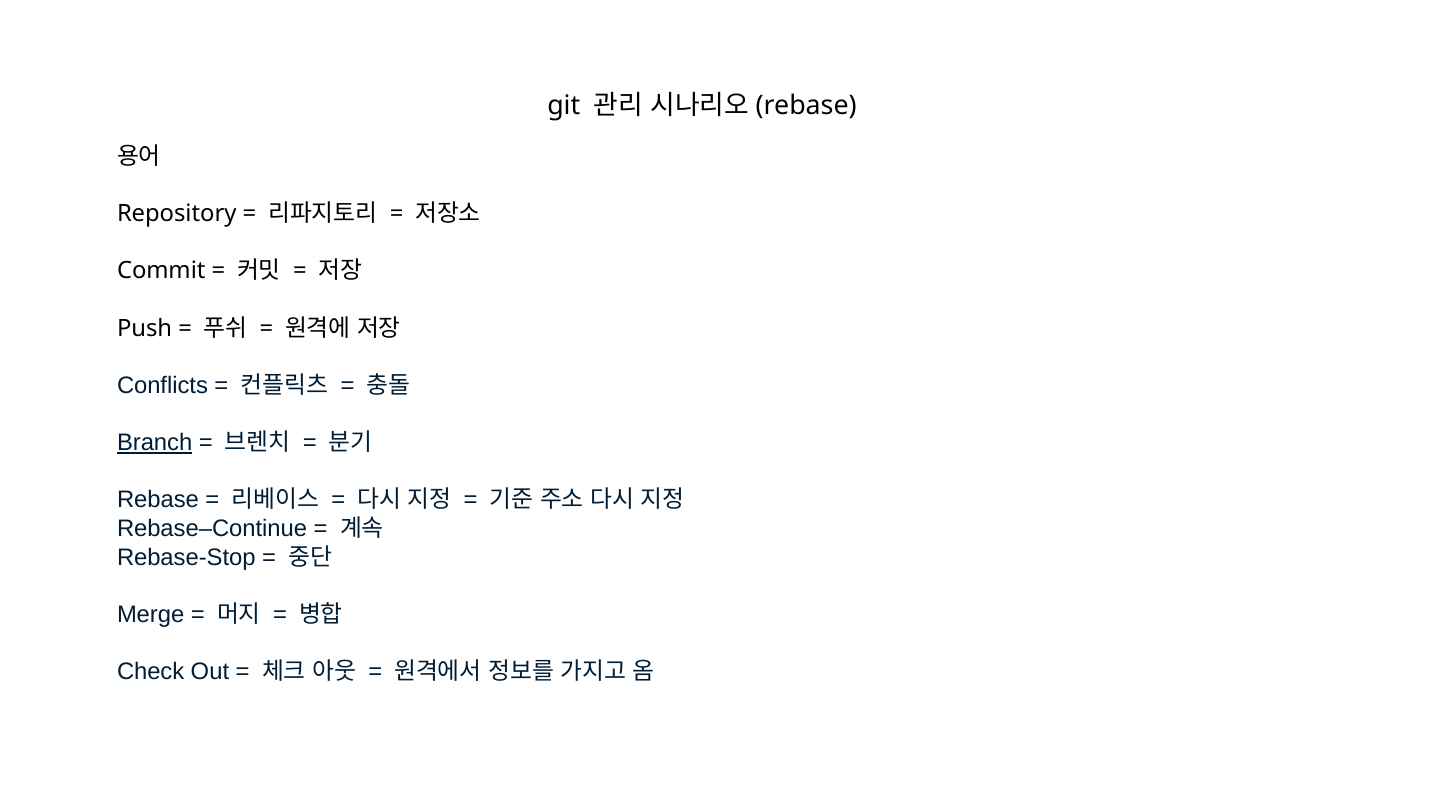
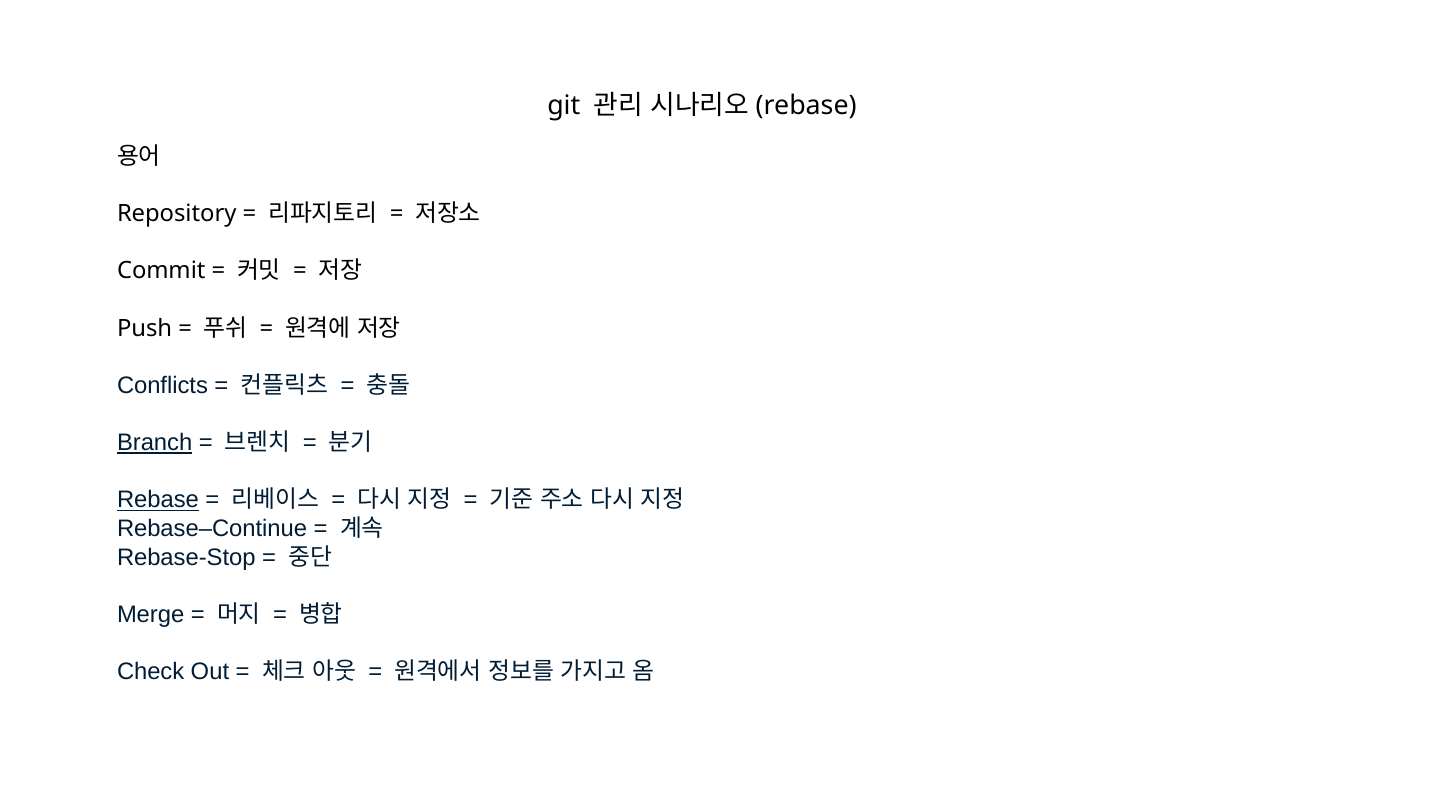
Rebase underline: none -> present (158, 500)
